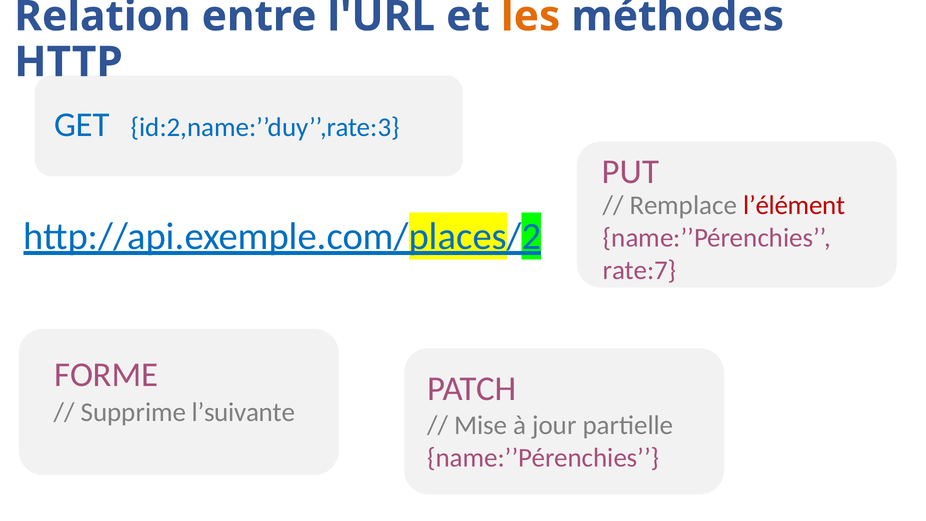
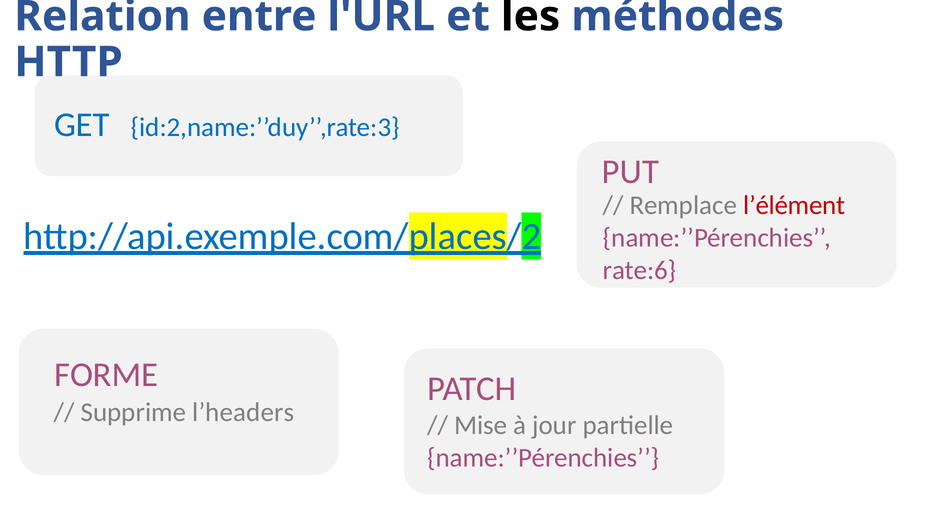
les colour: orange -> black (531, 16)
rate:7: rate:7 -> rate:6 (640, 270)
l’suivante: l’suivante -> l’headers (243, 412)
